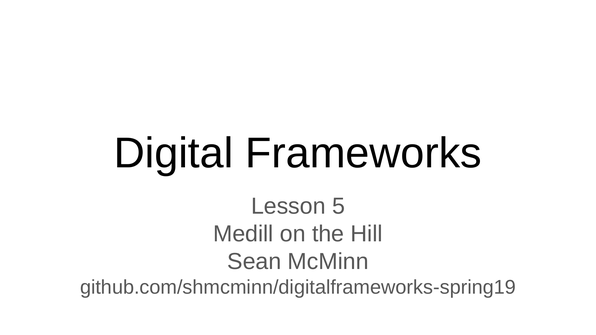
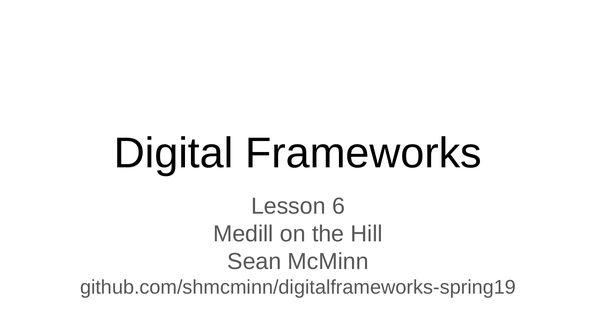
5: 5 -> 6 (338, 206)
